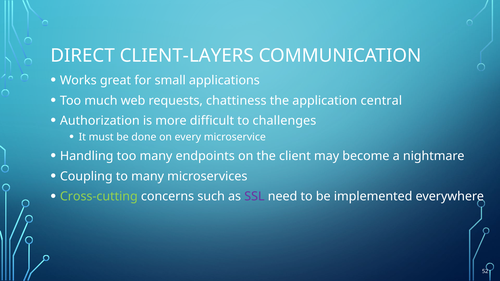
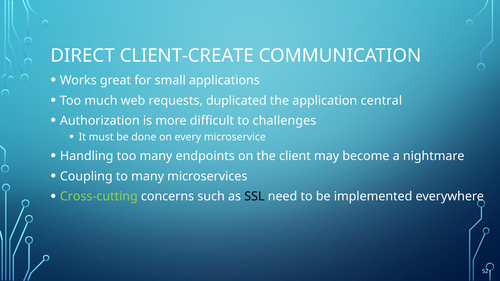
CLIENT-LAYERS: CLIENT-LAYERS -> CLIENT-CREATE (187, 56)
chattiness: chattiness -> duplicated (236, 101)
SSL colour: purple -> black (254, 197)
